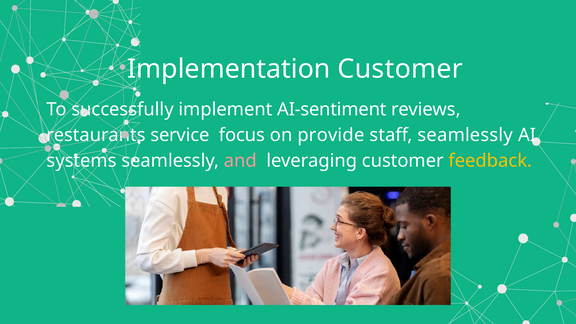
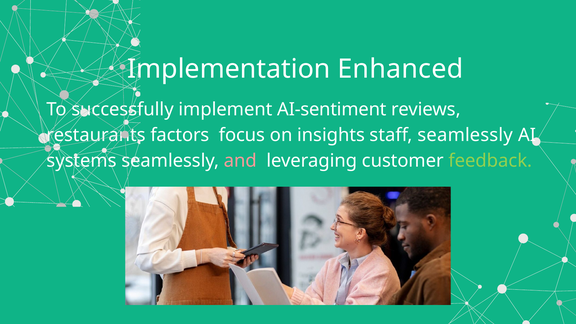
Implementation Customer: Customer -> Enhanced (400, 69)
service: service -> factors (180, 135)
provide: provide -> insights (331, 135)
feedback colour: yellow -> light green (490, 161)
